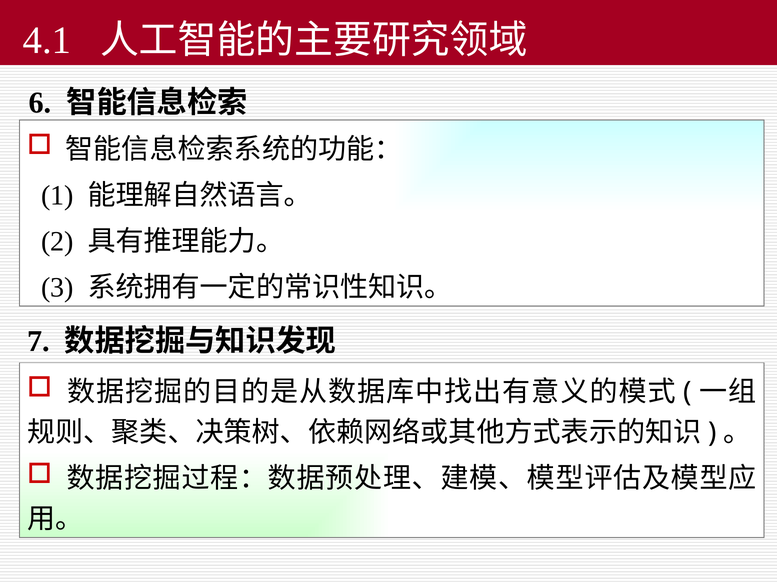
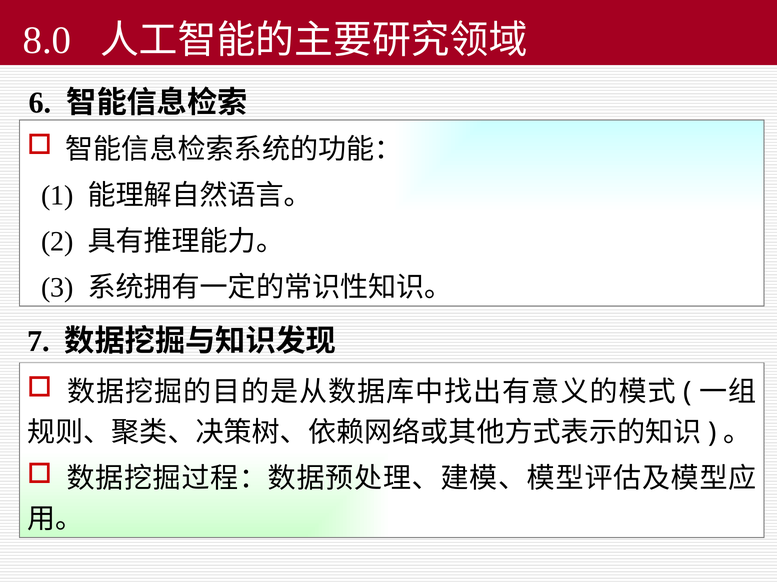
4.1: 4.1 -> 8.0 (47, 40)
